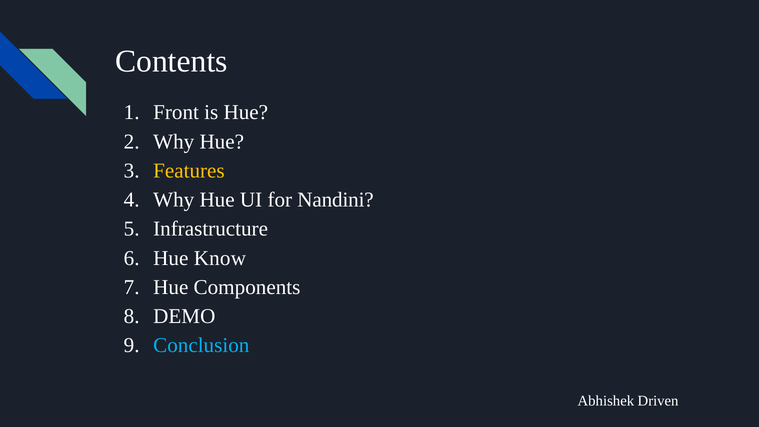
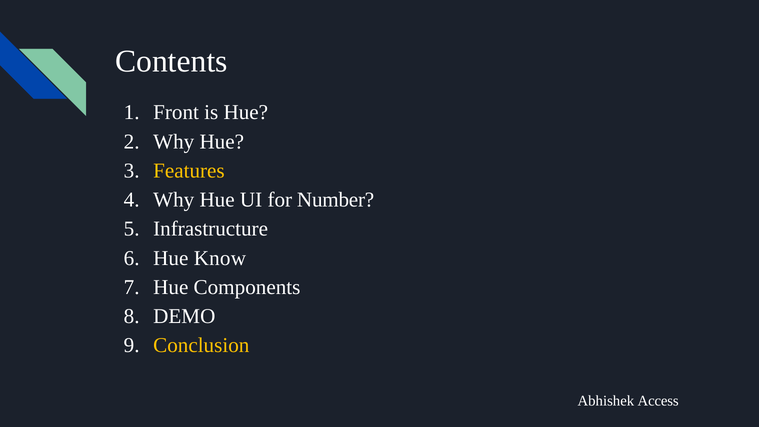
Nandini: Nandini -> Number (336, 200)
Conclusion colour: light blue -> yellow (201, 345)
Driven: Driven -> Access (658, 401)
